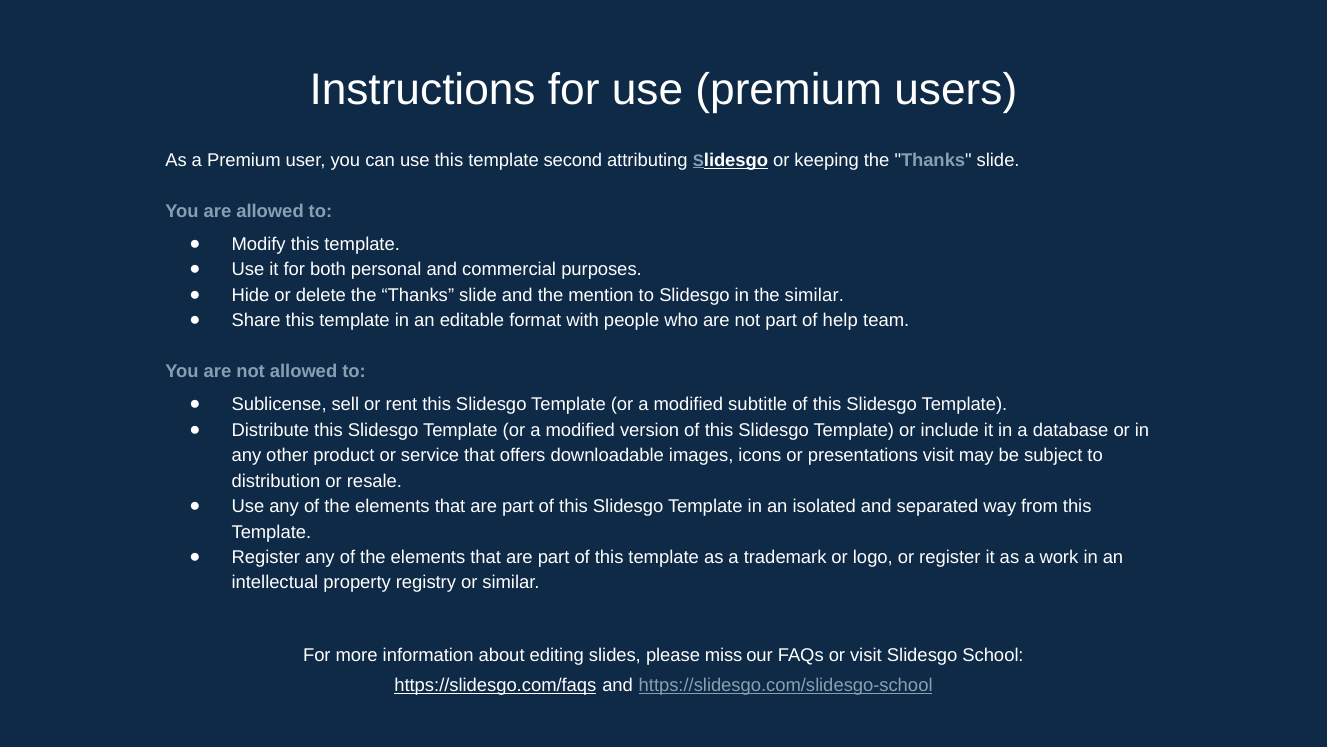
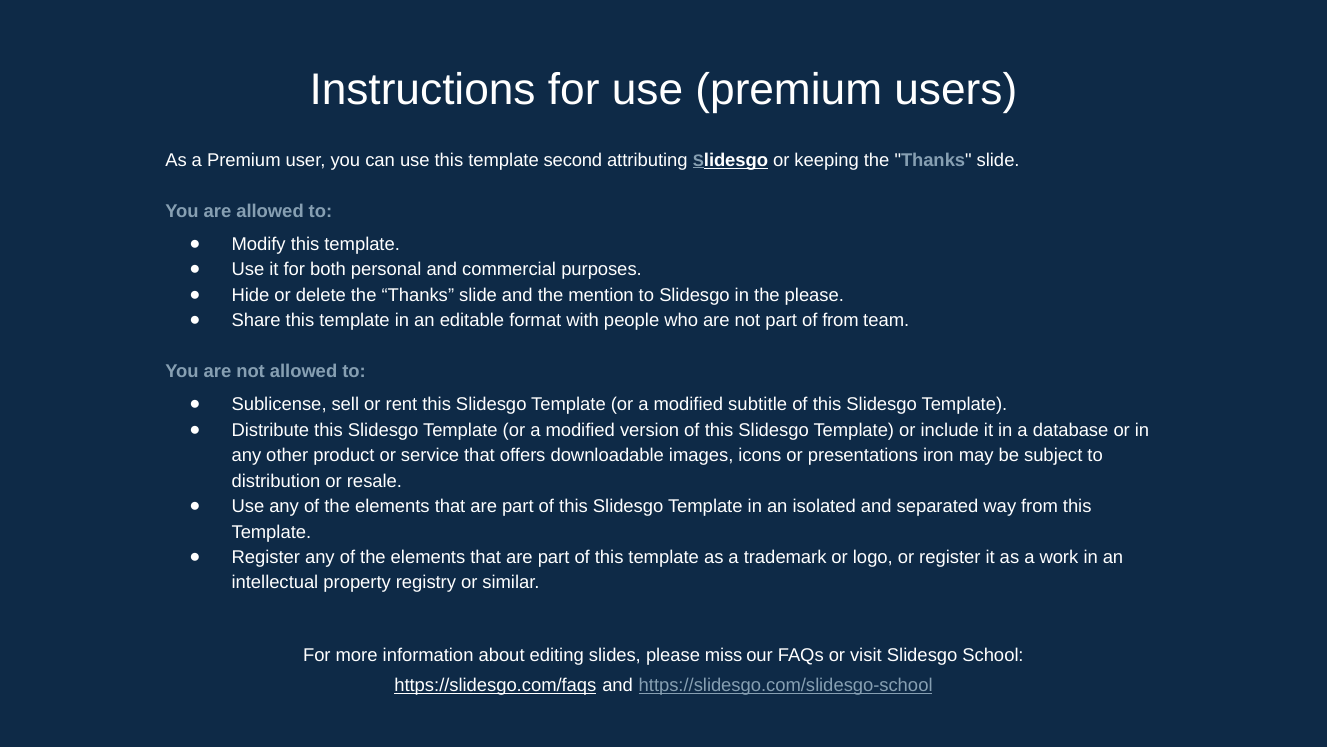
the similar: similar -> please (814, 295)
of help: help -> from (840, 320)
presentations visit: visit -> iron (938, 455)
